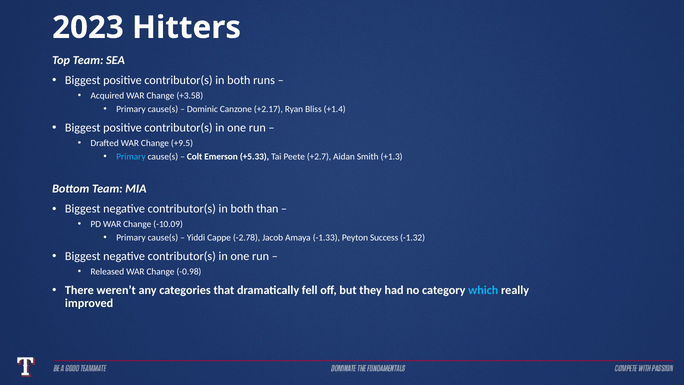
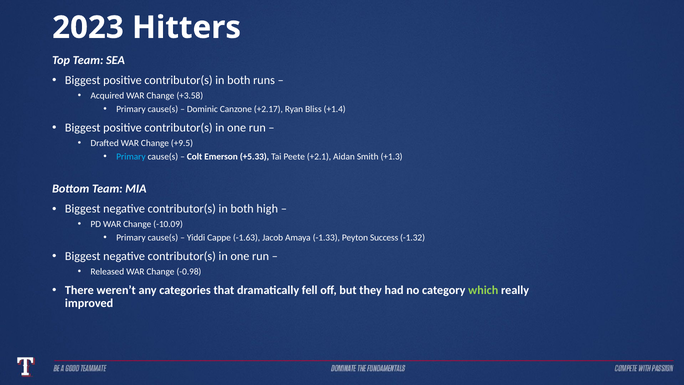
+2.7: +2.7 -> +2.1 (319, 156)
than: than -> high (267, 209)
-2.78: -2.78 -> -1.63 (247, 238)
which colour: light blue -> light green (483, 290)
